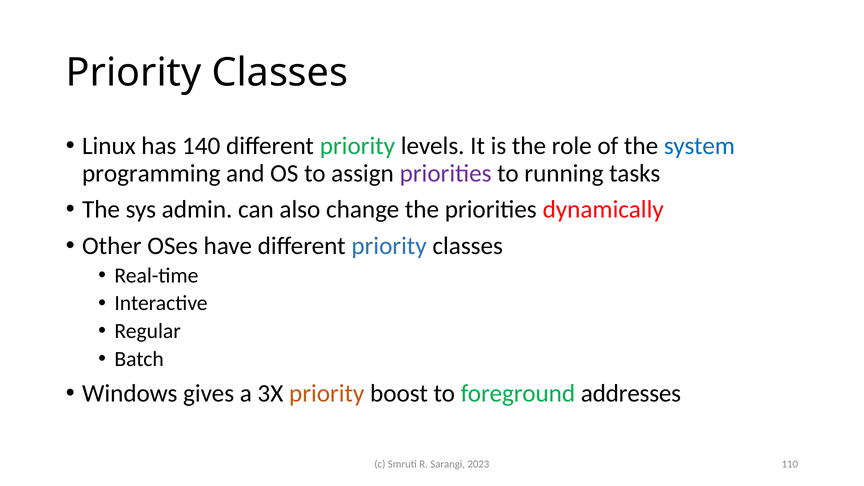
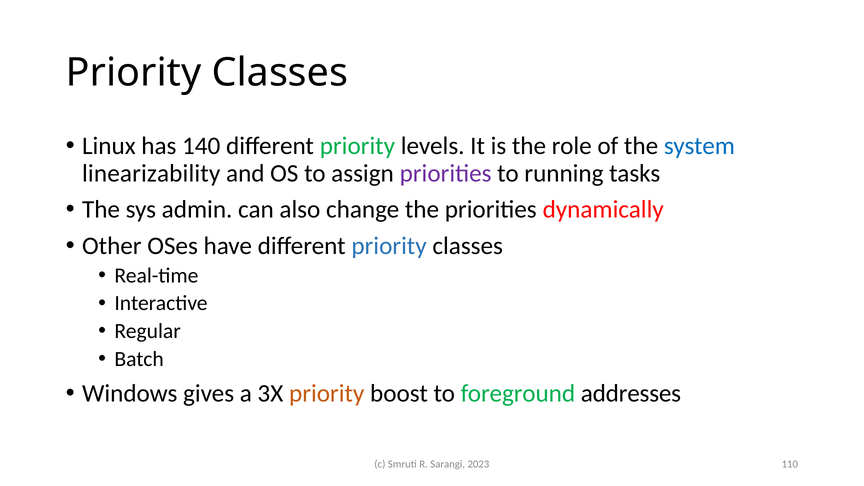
programming: programming -> linearizability (151, 173)
